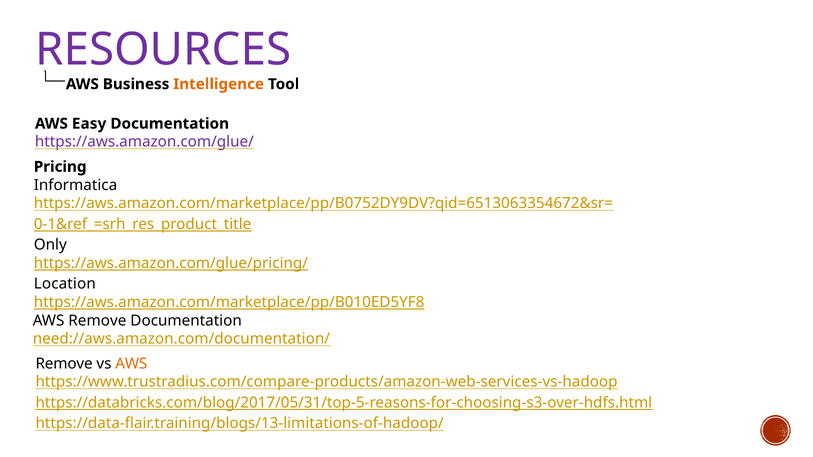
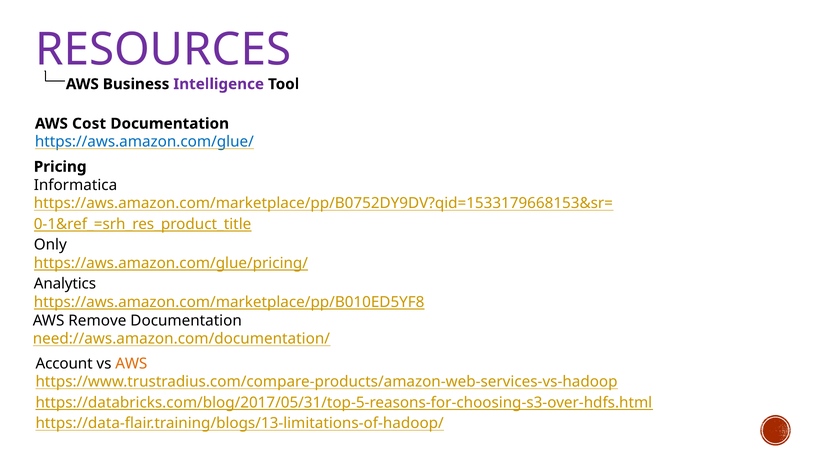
Intelligence colour: orange -> purple (219, 84)
Easy: Easy -> Cost (89, 124)
https://aws.amazon.com/glue/ colour: purple -> blue (144, 142)
https://aws.amazon.com/marketplace/pp/B0752DY9DV?qid=6513063354672&sr=: https://aws.amazon.com/marketplace/pp/B0752DY9DV?qid=6513063354672&sr= -> https://aws.amazon.com/marketplace/pp/B0752DY9DV?qid=1533179668153&sr= (323, 203)
Location: Location -> Analytics (65, 284)
Remove: Remove -> Account (64, 364)
